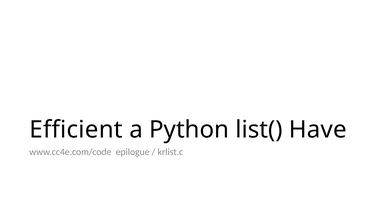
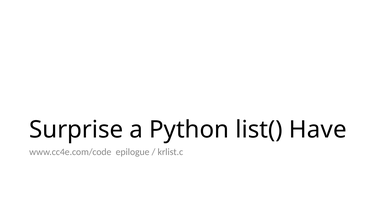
Efficient: Efficient -> Surprise (76, 130)
